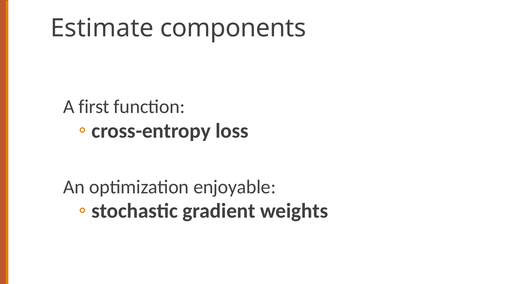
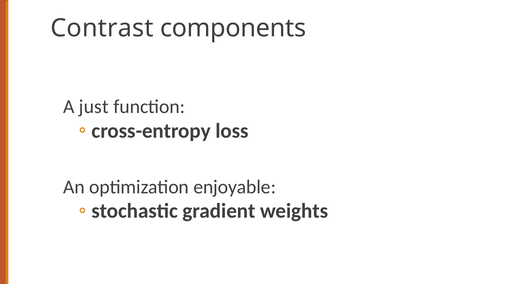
Estimate: Estimate -> Contrast (102, 28)
first: first -> just (94, 107)
